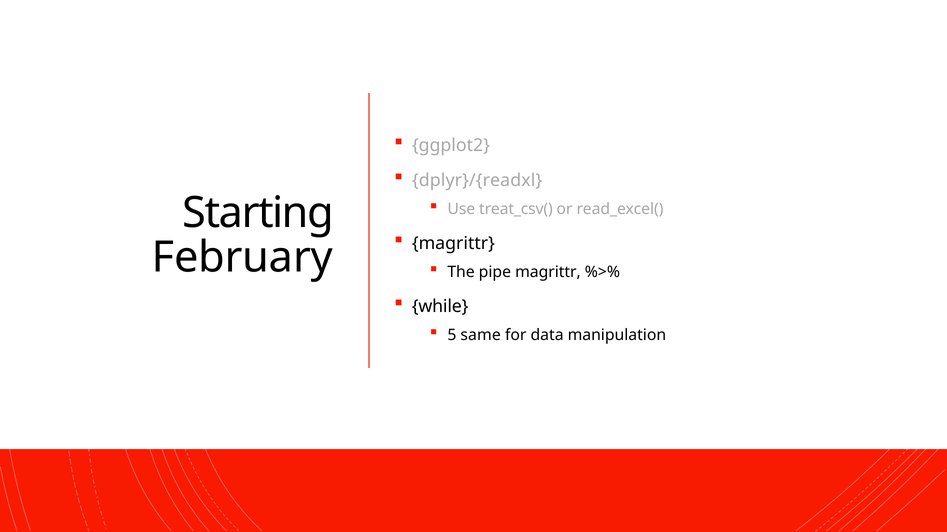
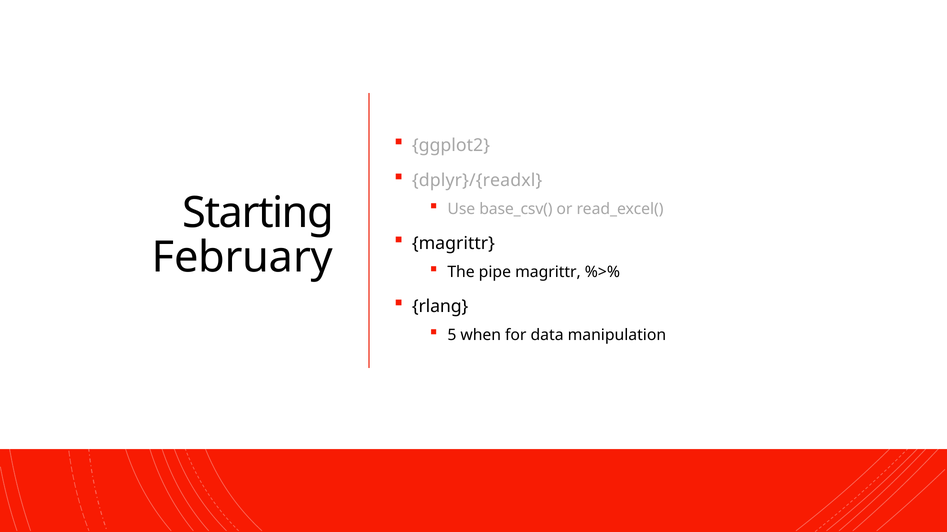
treat_csv(: treat_csv( -> base_csv( (516, 209)
while: while -> rlang (440, 307)
same: same -> when (481, 336)
